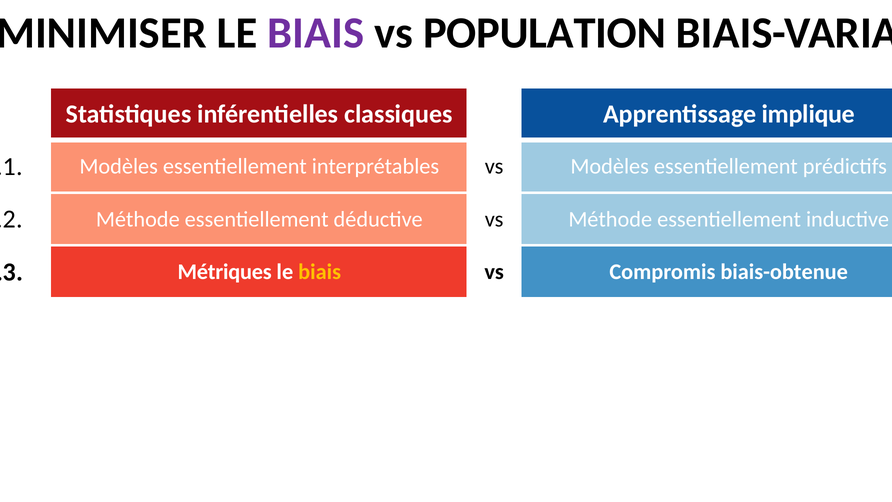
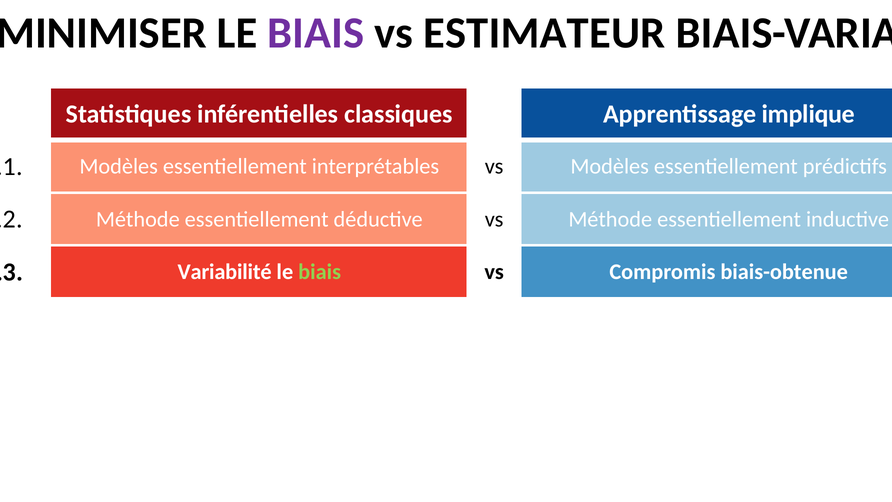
POPULATION: POPULATION -> ESTIMATEUR (544, 33)
Métriques: Métriques -> Variabilité (225, 272)
biais colour: yellow -> light green (320, 272)
